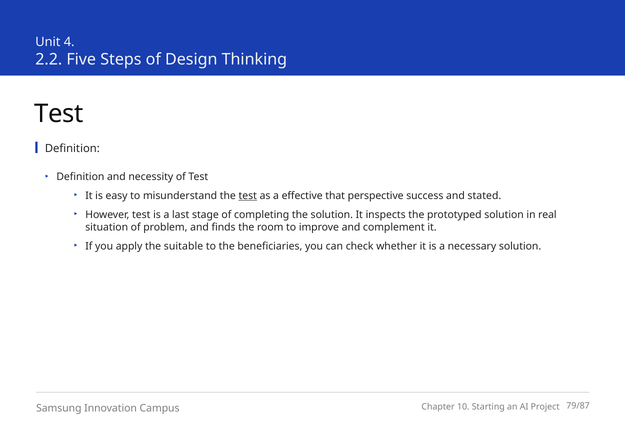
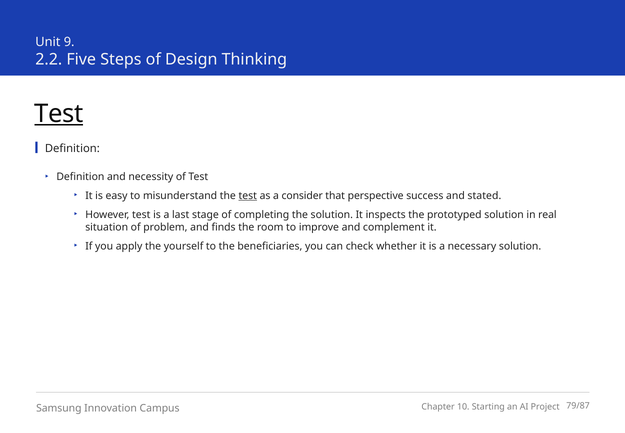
4: 4 -> 9 (69, 42)
Test underline: none -> present (59, 114)
effective: effective -> consider (302, 196)
suitable: suitable -> yourself (184, 246)
